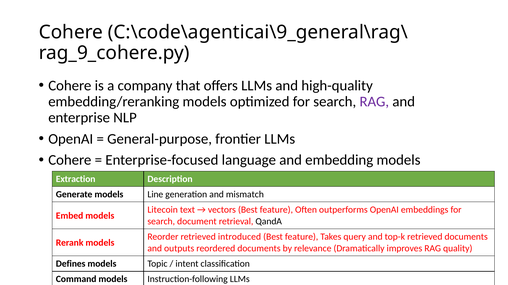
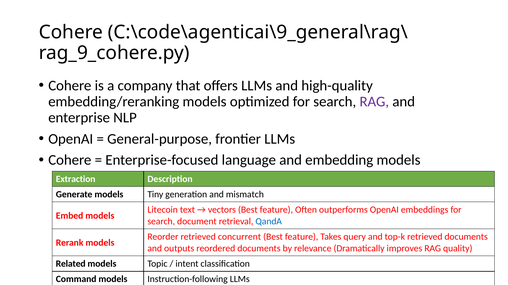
Line: Line -> Tiny (155, 195)
QandA colour: black -> blue (269, 222)
introduced: introduced -> concurrent (240, 237)
Defines: Defines -> Related (71, 264)
